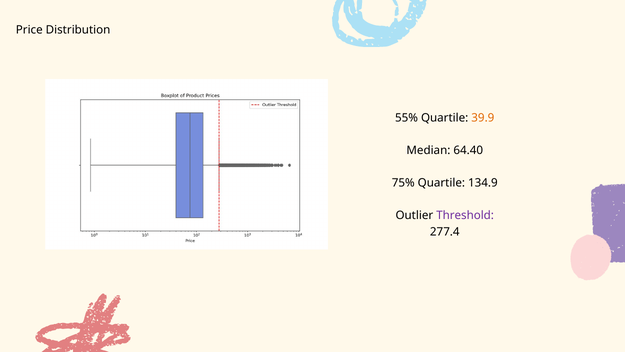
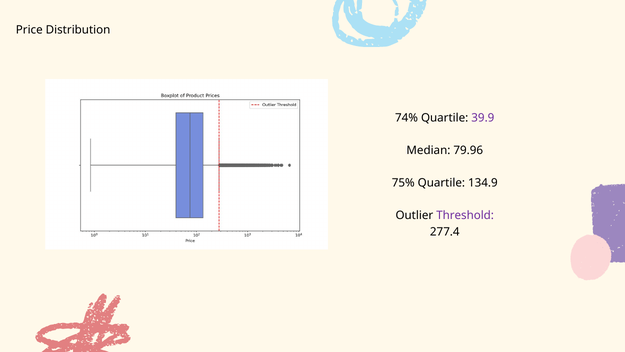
55%: 55% -> 74% (407, 118)
39.9 colour: orange -> purple (483, 118)
64.40: 64.40 -> 79.96 (468, 150)
